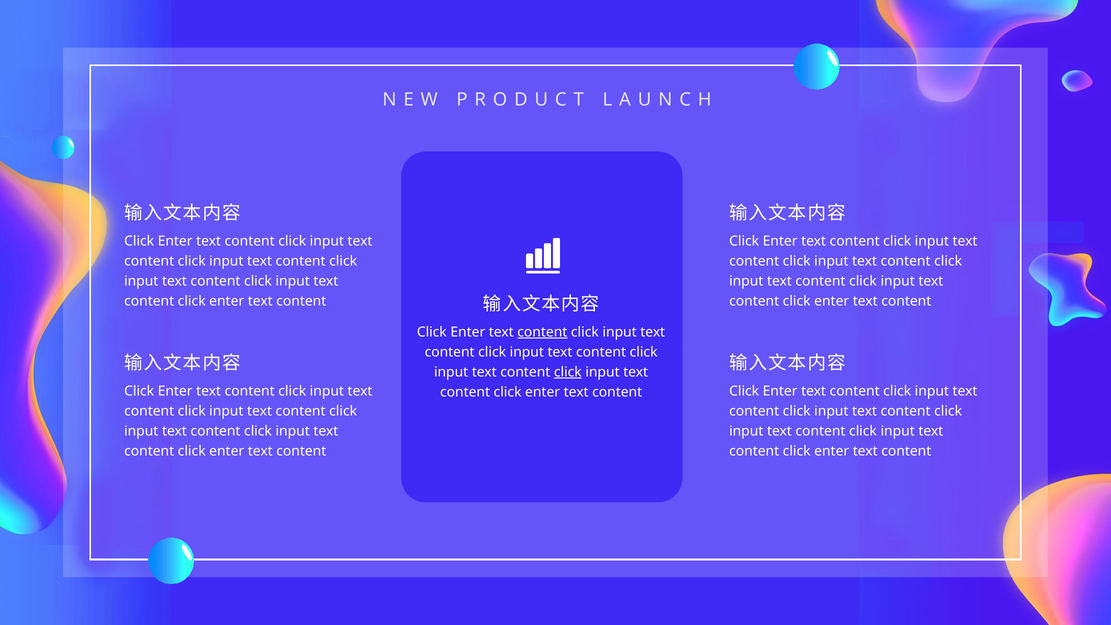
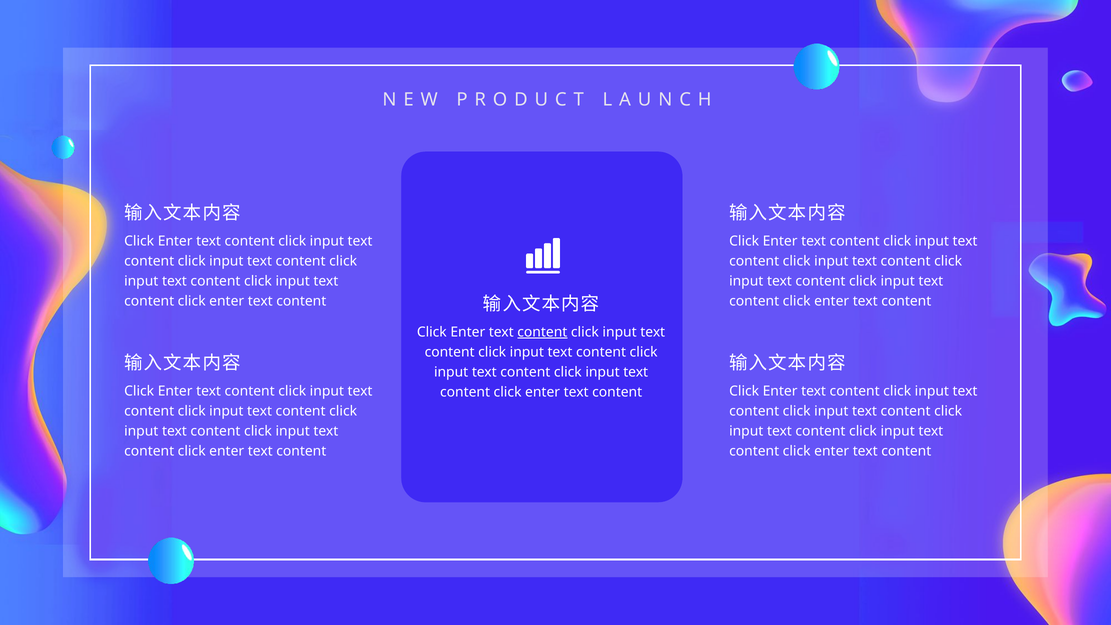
click underline: present -> none (568, 372)
